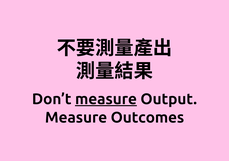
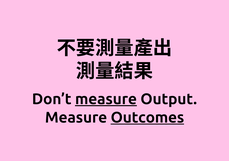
Outcomes underline: none -> present (147, 118)
